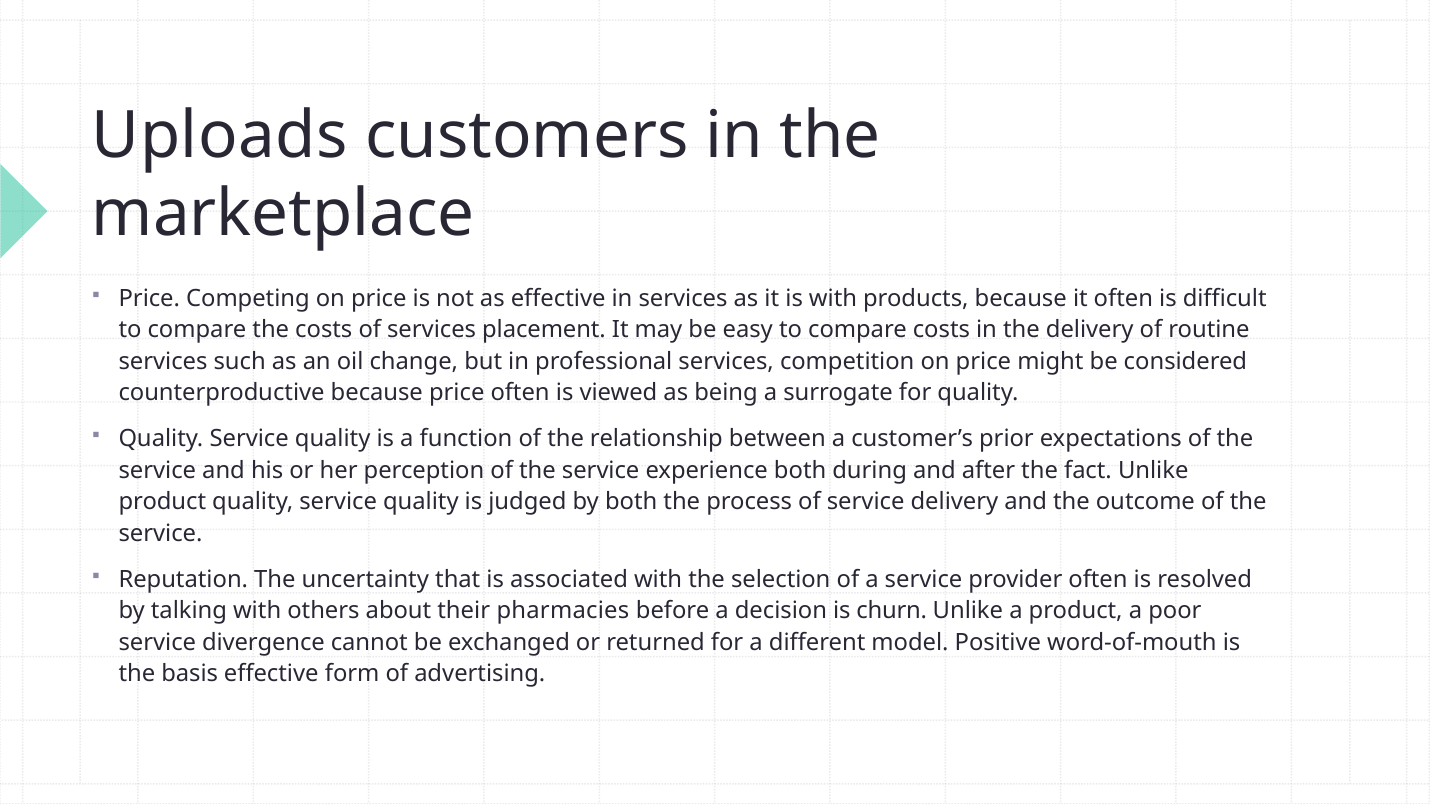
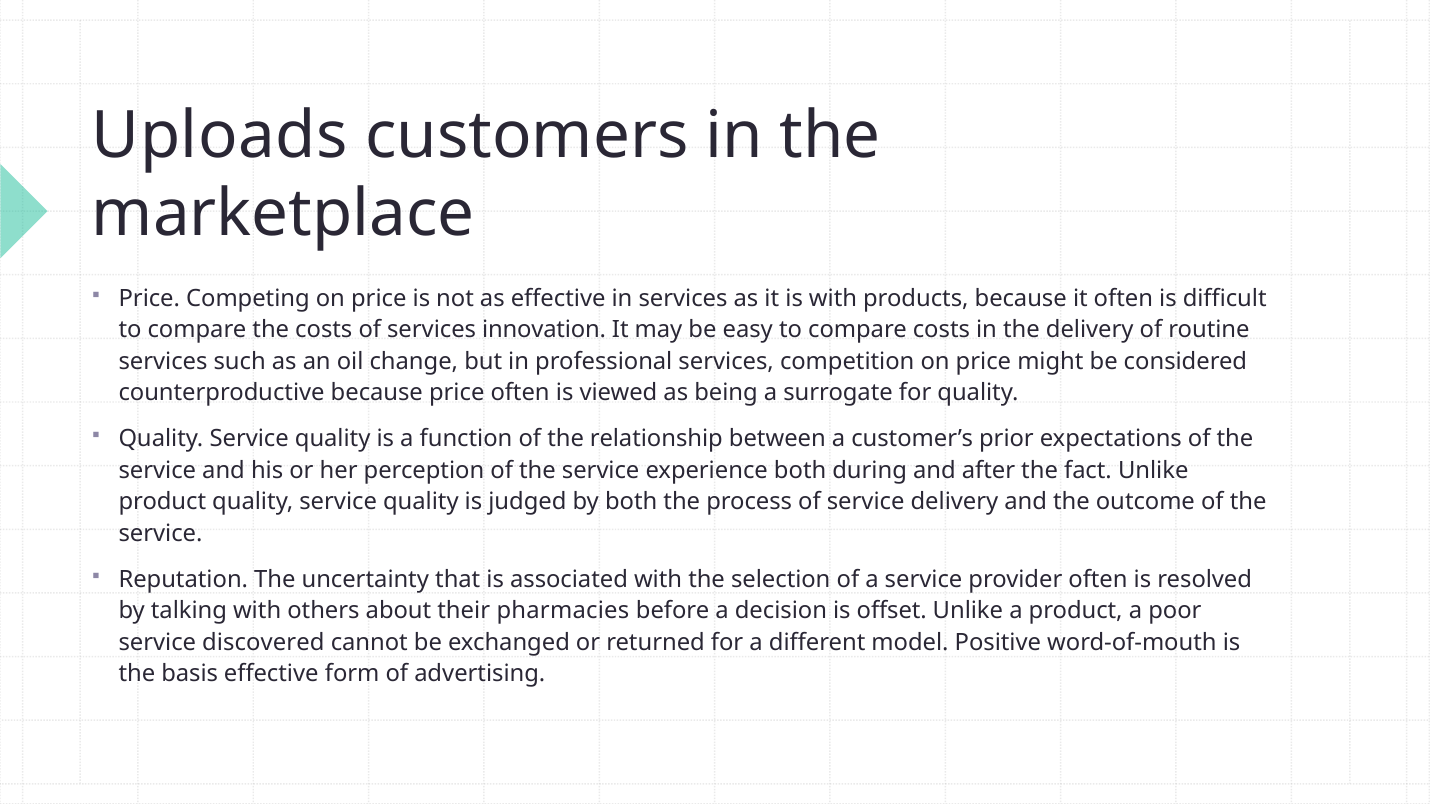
placement: placement -> innovation (544, 330)
churn: churn -> offset (892, 611)
divergence: divergence -> discovered (263, 643)
